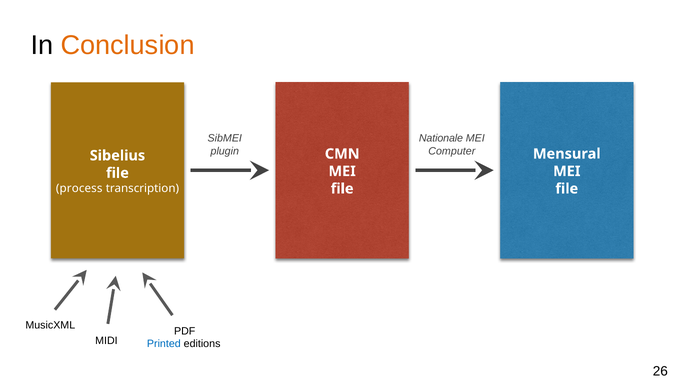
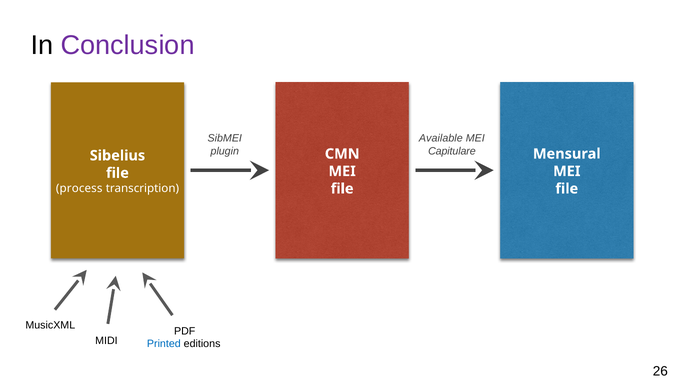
Conclusion colour: orange -> purple (128, 45)
Nationale: Nationale -> Available (441, 138)
Computer: Computer -> Capitulare (452, 151)
